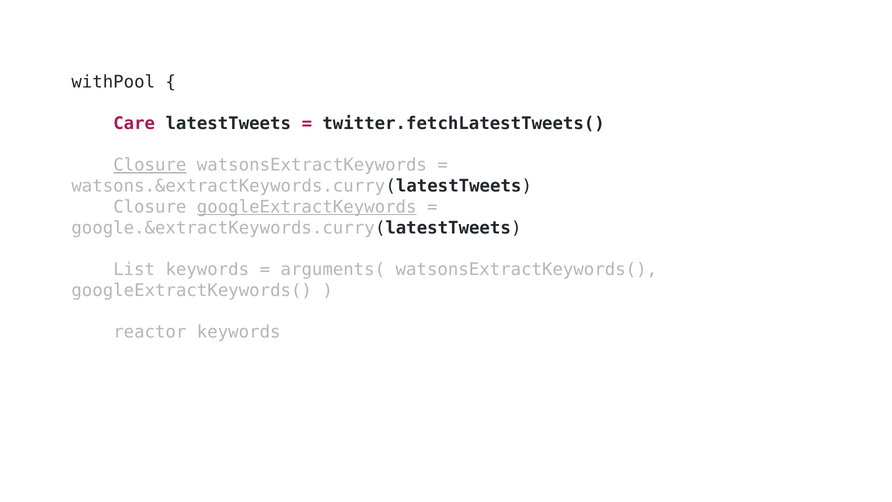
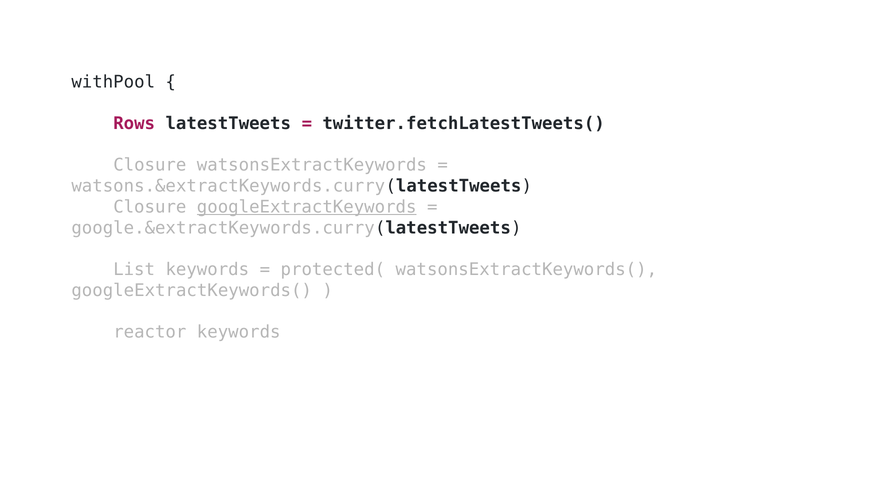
Care: Care -> Rows (134, 124)
Closure underline: present -> none (150, 165)
arguments(: arguments( -> protected( (333, 269)
